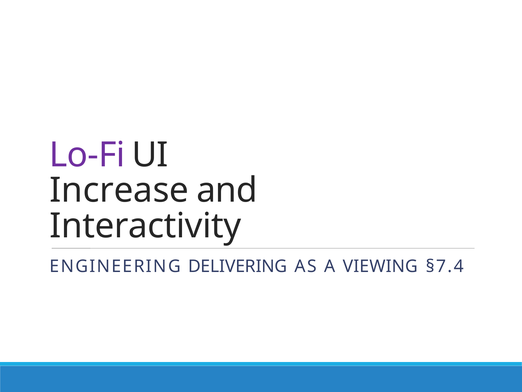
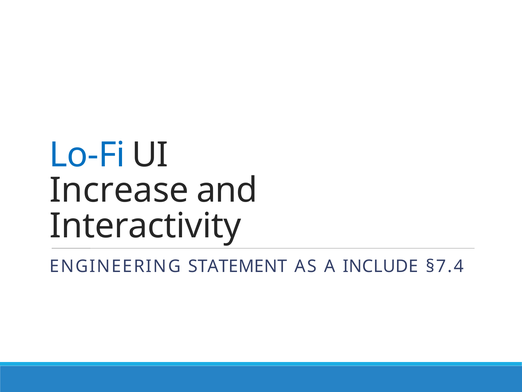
Lo-Fi colour: purple -> blue (87, 155)
DELIVERING: DELIVERING -> STATEMENT (238, 266)
VIEWING: VIEWING -> INCLUDE (380, 266)
